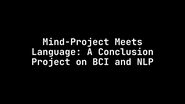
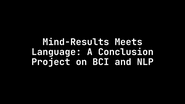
Mind-Project: Mind-Project -> Mind-Results (76, 42)
